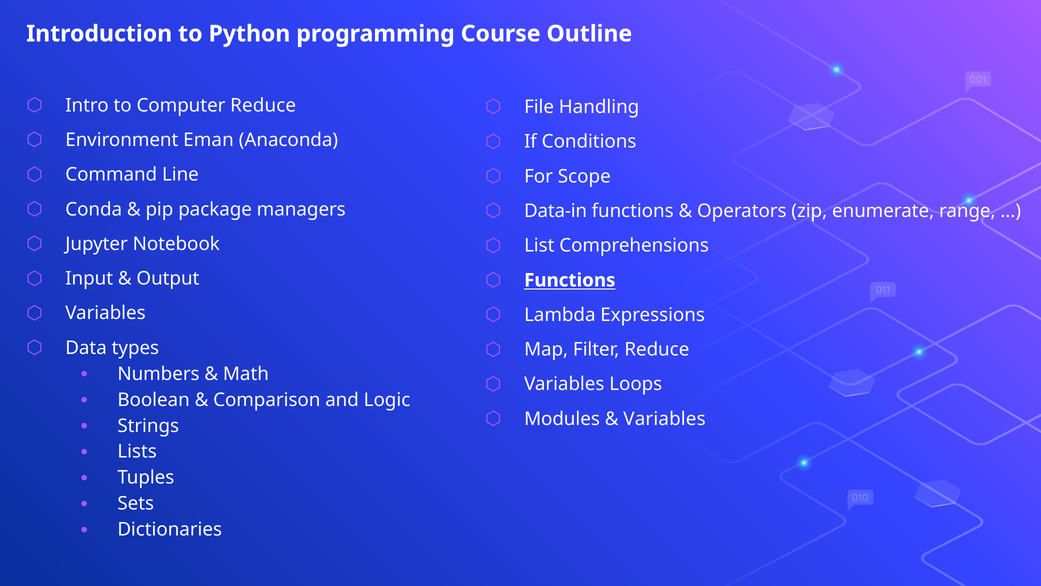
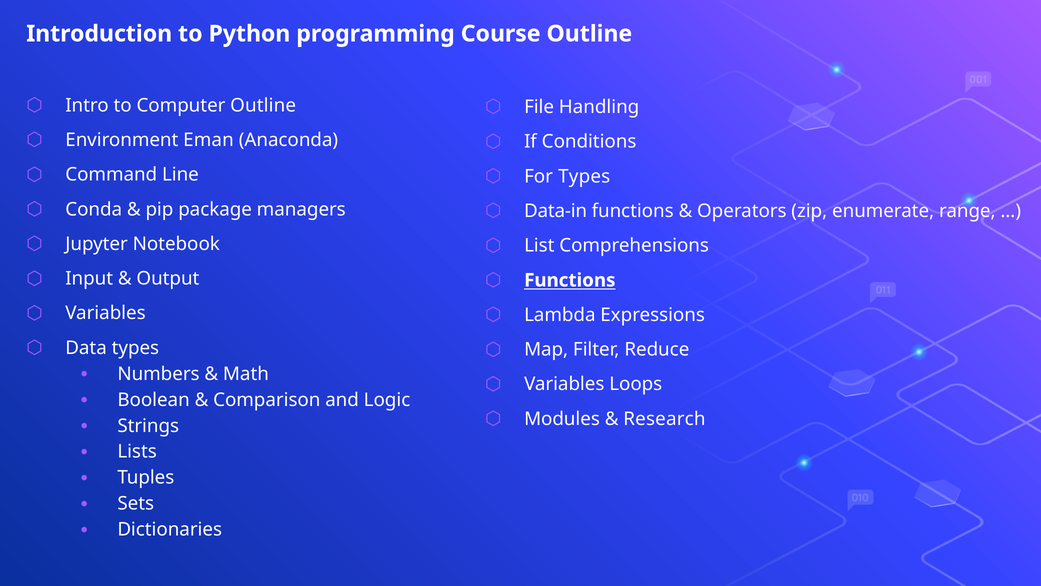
Computer Reduce: Reduce -> Outline (263, 105)
For Scope: Scope -> Types (584, 176)
Variables: Variables -> Research (664, 419)
